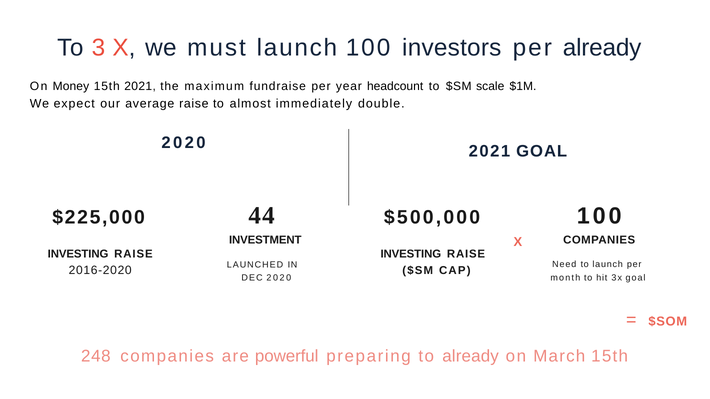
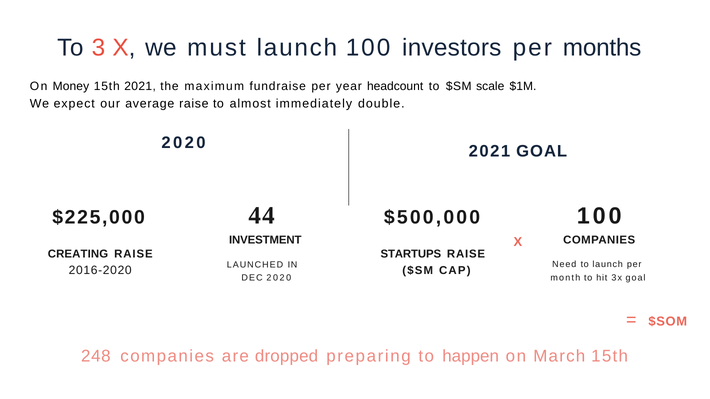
per already: already -> months (602, 48)
INVESTING: INVESTING -> CREATING (78, 254)
INVESTING: INVESTING -> STARTUPS (411, 254)
powerful: powerful -> dropped (287, 356)
to already: already -> happen (471, 356)
